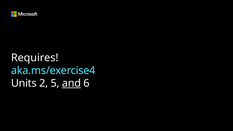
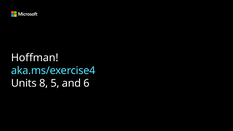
Requires: Requires -> Hoffman (35, 58)
2: 2 -> 8 (44, 83)
and underline: present -> none (71, 83)
